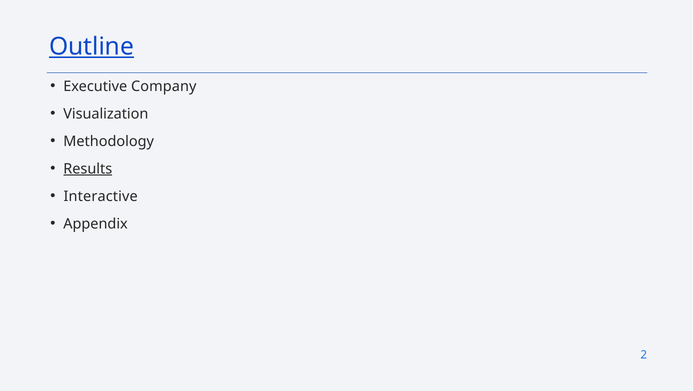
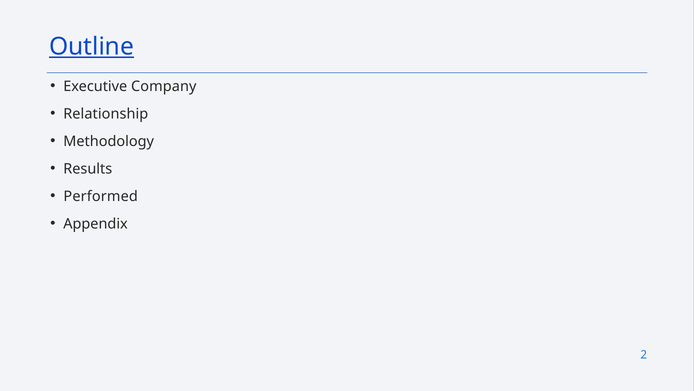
Visualization: Visualization -> Relationship (106, 114)
Results underline: present -> none (88, 169)
Interactive: Interactive -> Performed (101, 196)
